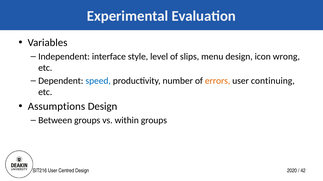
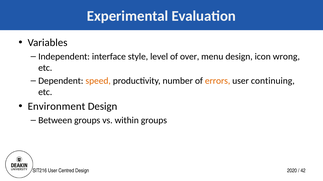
slips: slips -> over (190, 57)
speed colour: blue -> orange (98, 81)
Assumptions: Assumptions -> Environment (56, 107)
